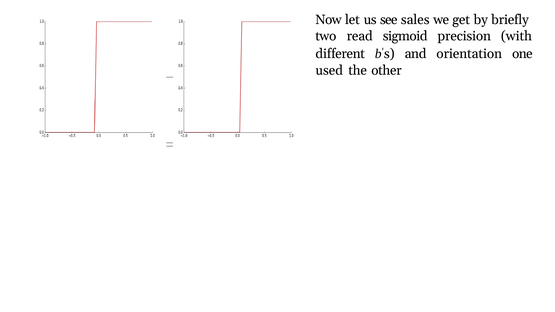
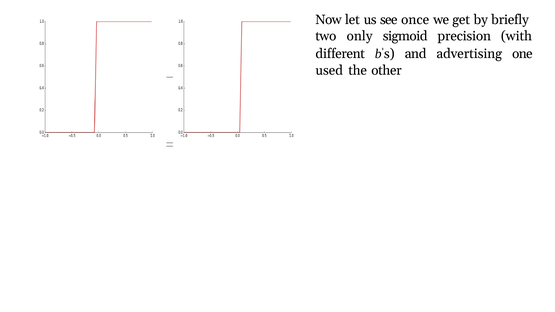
sales: sales -> once (415, 20)
read: read -> only (360, 36)
orientation: orientation -> advertising (469, 54)
